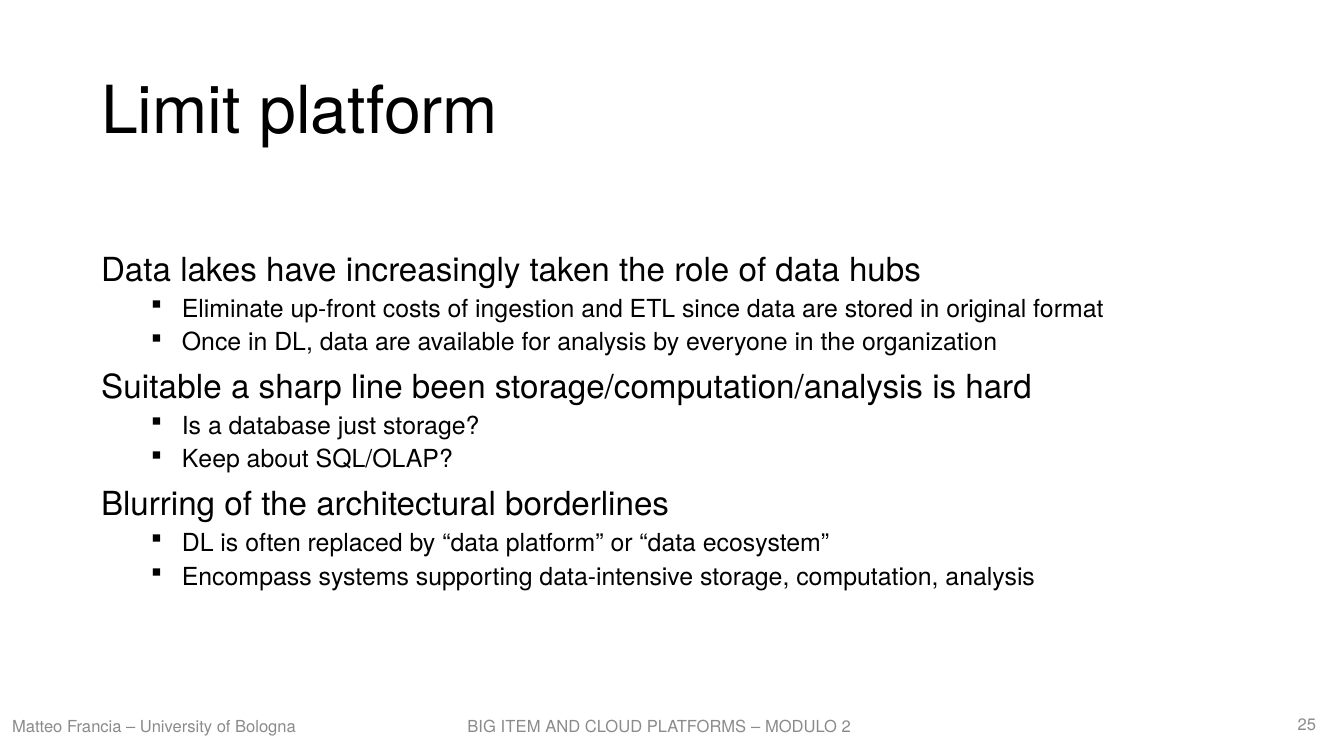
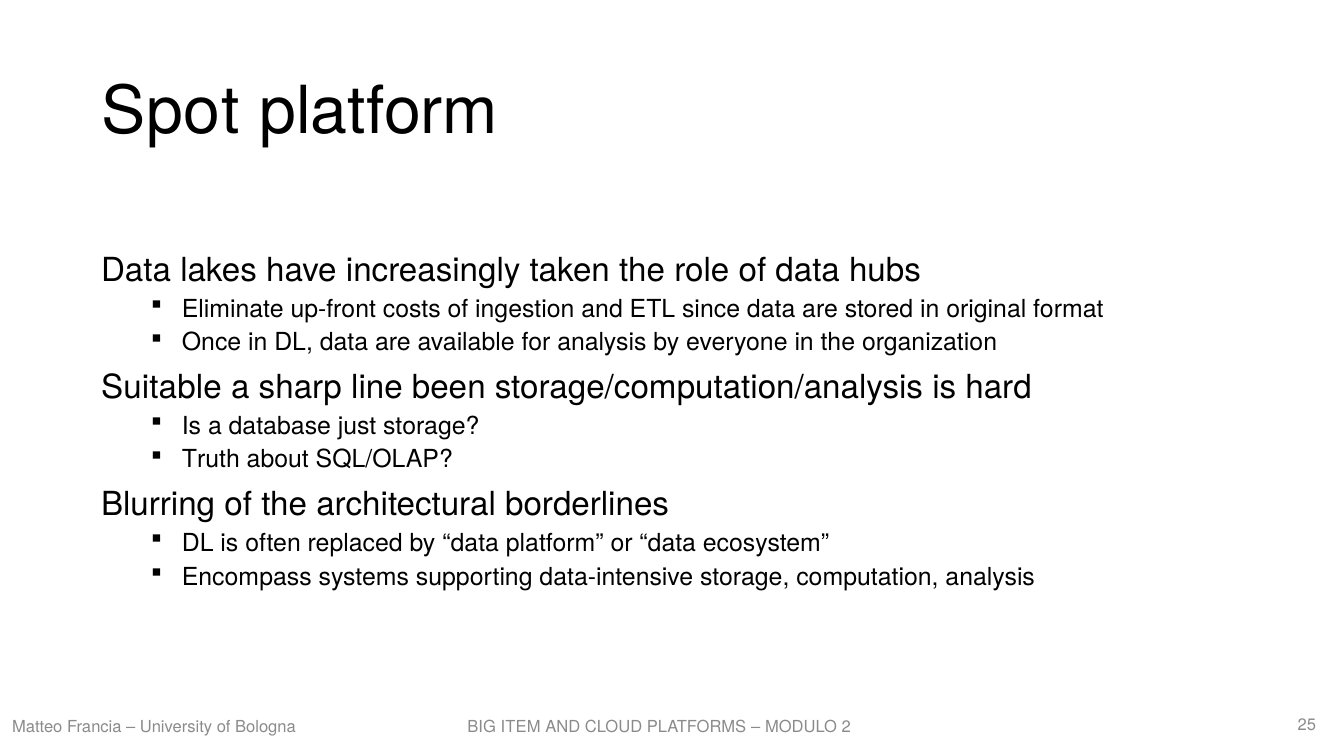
Limit: Limit -> Spot (171, 111)
Keep: Keep -> Truth (211, 460)
